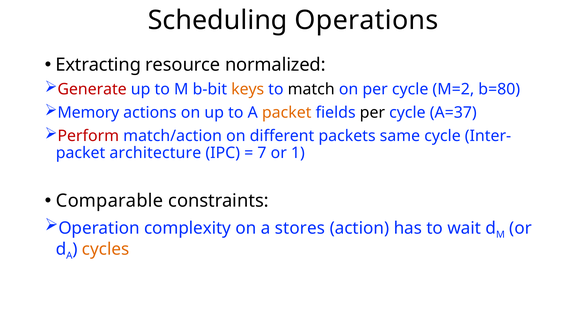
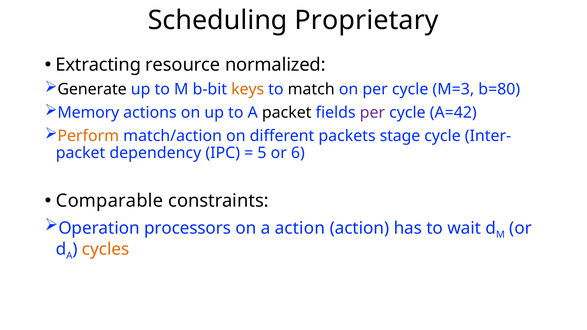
Operations: Operations -> Proprietary (367, 20)
Generate colour: red -> black (92, 89)
M=2: M=2 -> M=3 (453, 89)
packet colour: orange -> black (287, 113)
per colour: black -> purple (372, 113)
A=37: A=37 -> A=42 (453, 113)
Perform colour: red -> orange (88, 136)
same: same -> stage (400, 136)
architecture: architecture -> dependency (155, 153)
7: 7 -> 5 (262, 153)
1: 1 -> 6 (298, 153)
complexity: complexity -> processors (188, 228)
a stores: stores -> action (300, 228)
